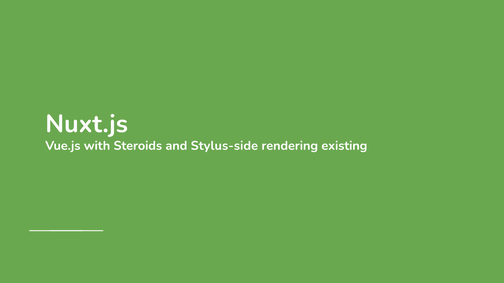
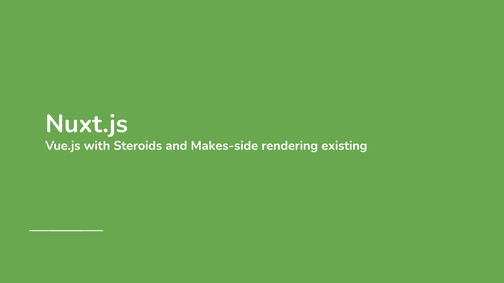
Stylus-side: Stylus-side -> Makes-side (224, 146)
